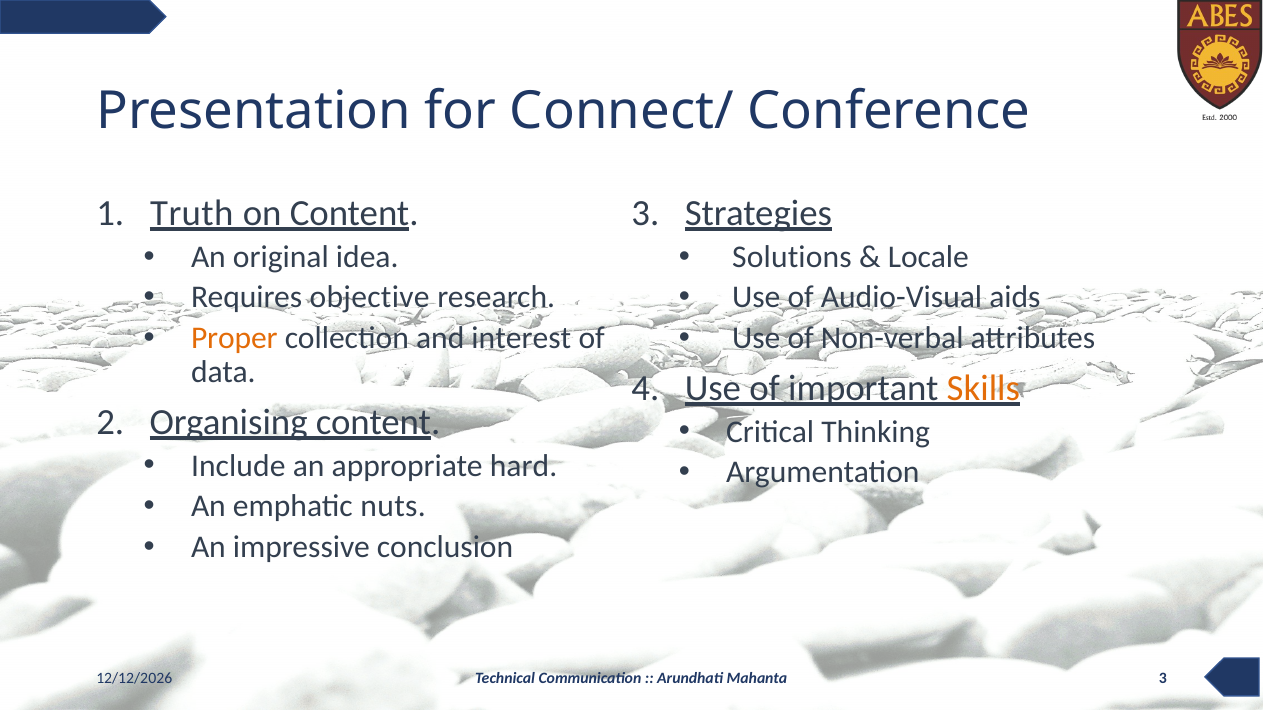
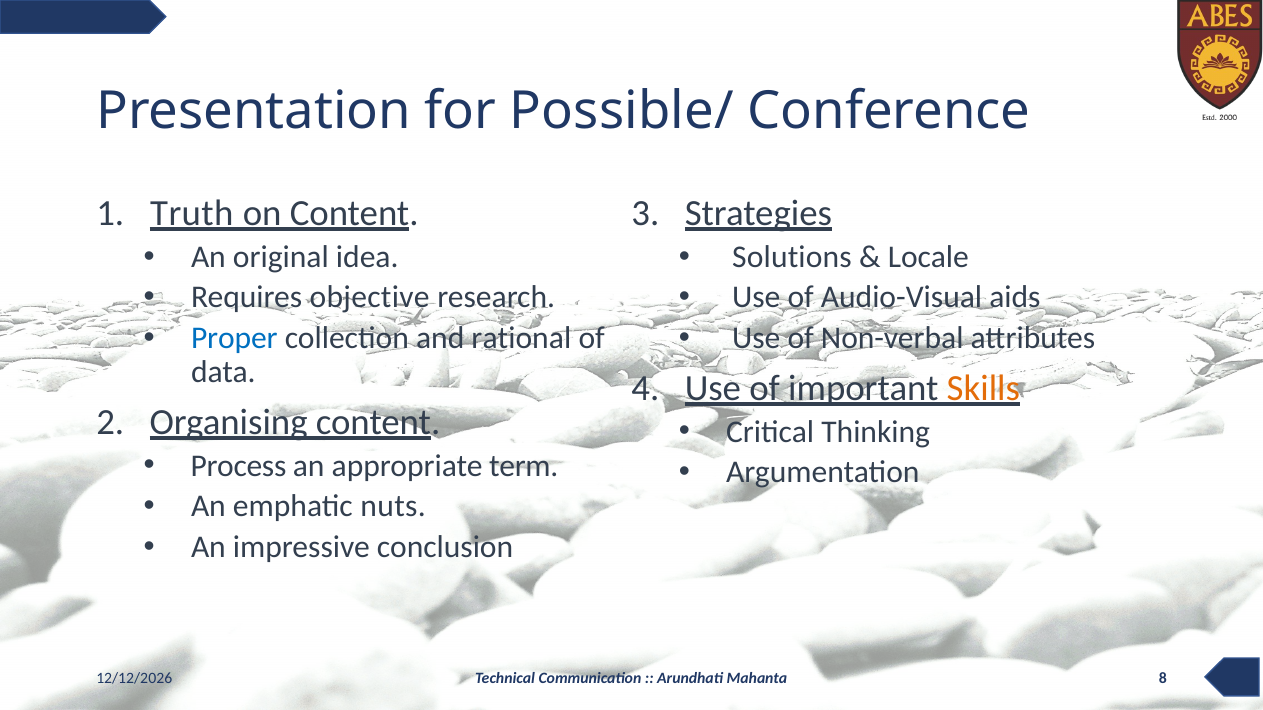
Connect/: Connect/ -> Possible/ (622, 111)
Proper colour: orange -> blue (234, 338)
interest: interest -> rational (521, 338)
Include: Include -> Process (238, 466)
hard: hard -> term (524, 466)
Mahanta 3: 3 -> 8 (1163, 678)
